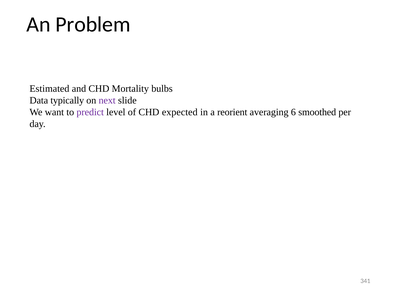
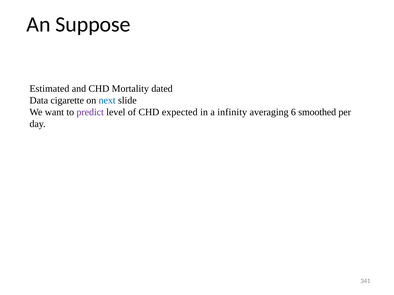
Problem: Problem -> Suppose (93, 25)
bulbs: bulbs -> dated (162, 89)
typically: typically -> cigarette (67, 101)
next colour: purple -> blue (107, 101)
reorient: reorient -> infinity (232, 112)
